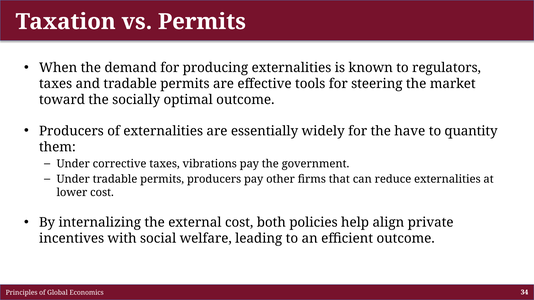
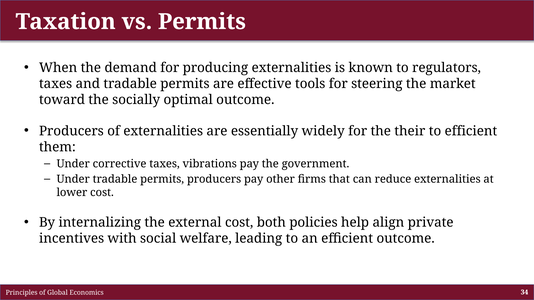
have: have -> their (410, 131)
to quantity: quantity -> efficient (471, 131)
